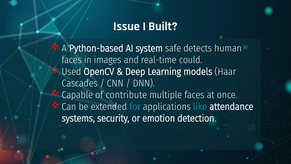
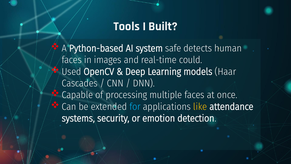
Issue: Issue -> Tools (127, 26)
contribute: contribute -> processing (126, 95)
like colour: light blue -> yellow (200, 106)
